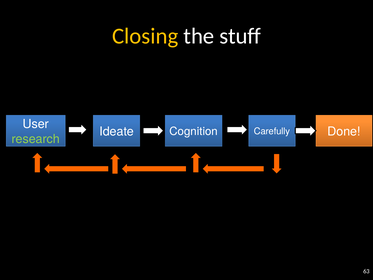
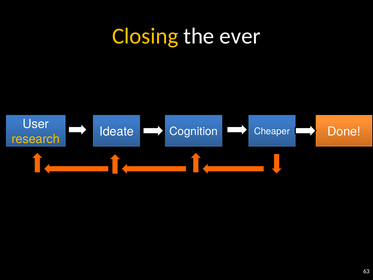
stuff: stuff -> ever (240, 36)
Carefully: Carefully -> Cheaper (272, 131)
research colour: light green -> yellow (36, 139)
